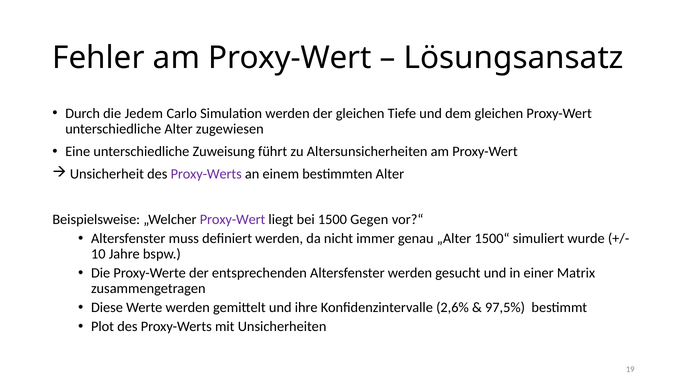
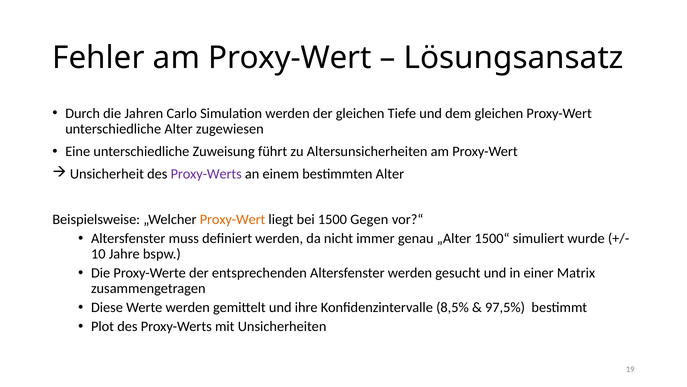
Jedem: Jedem -> Jahren (144, 113)
Proxy-Wert colour: purple -> orange (233, 219)
2,6%: 2,6% -> 8,5% (452, 307)
